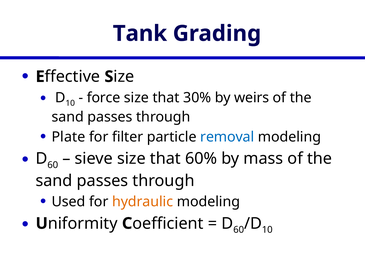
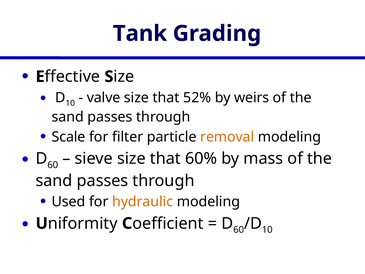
force: force -> valve (104, 98)
30%: 30% -> 52% (197, 98)
Plate: Plate -> Scale (69, 137)
removal colour: blue -> orange (227, 137)
